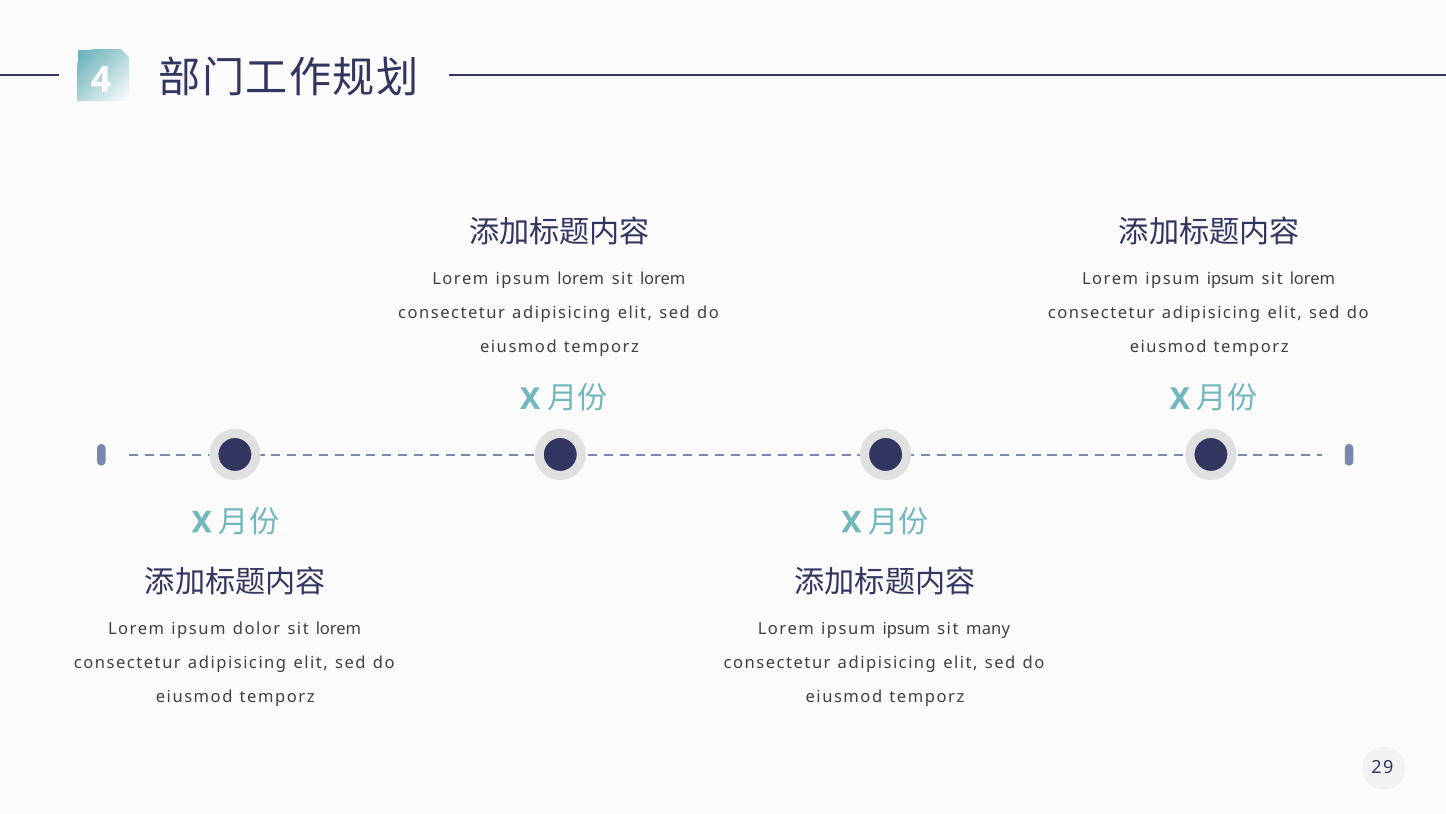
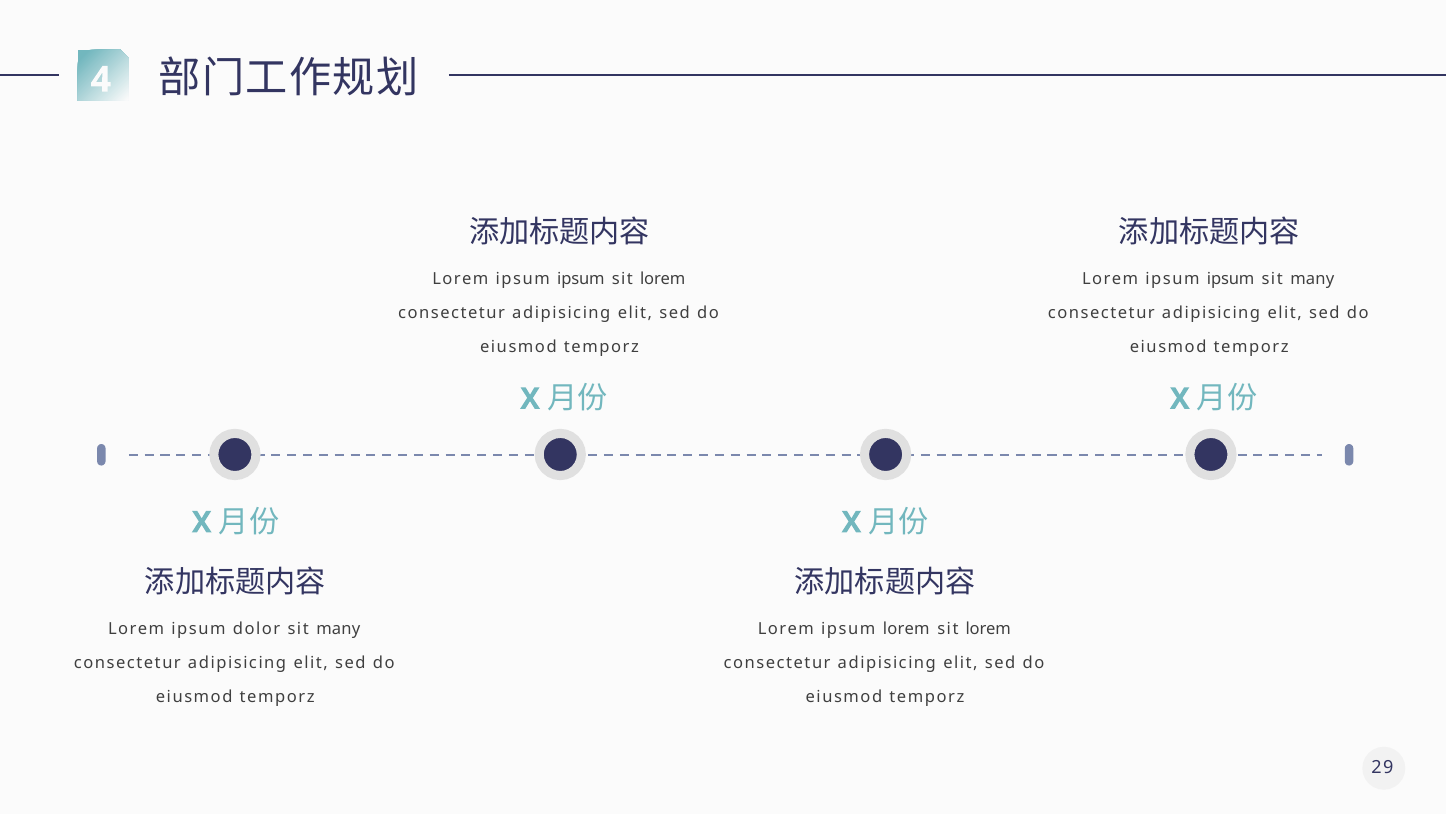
lorem: lorem -> ipsum (581, 279)
lorem: lorem -> many (1312, 279)
dolor sit lorem: lorem -> many (338, 628)
ipsum: ipsum -> lorem (906, 628)
many: many -> lorem (988, 628)
